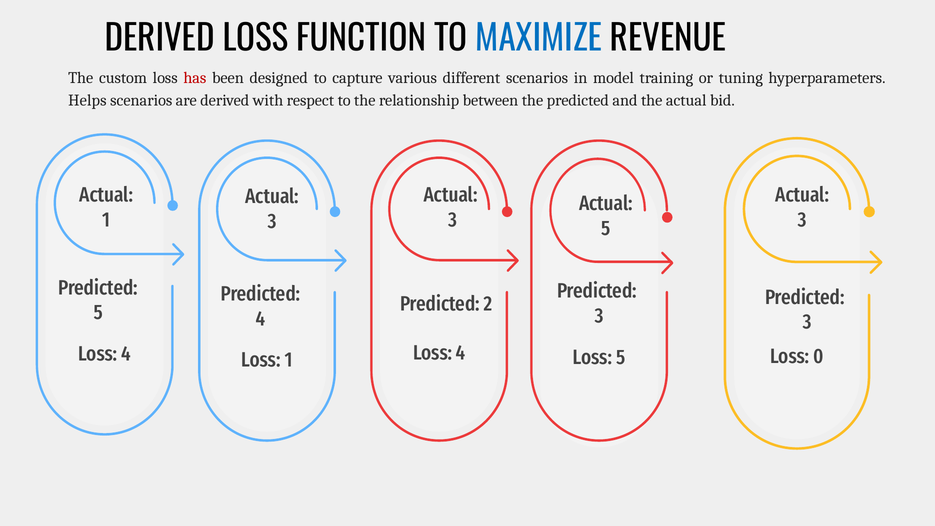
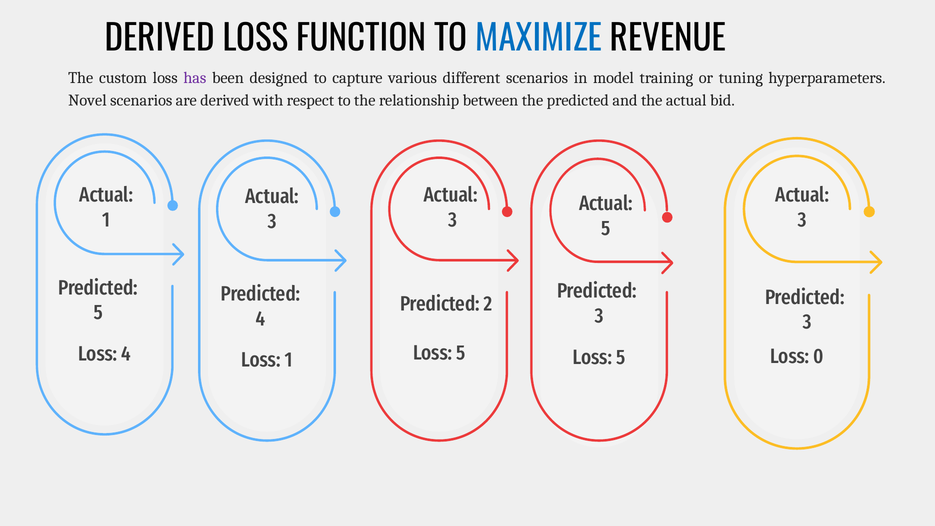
has colour: red -> purple (195, 78)
Helps: Helps -> Novel (87, 100)
4: 4 -> 5 (461, 353)
